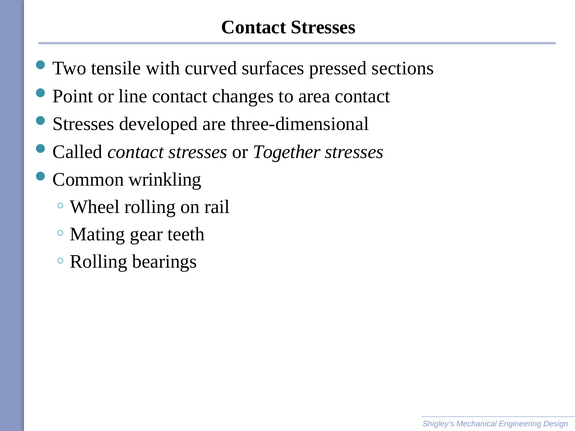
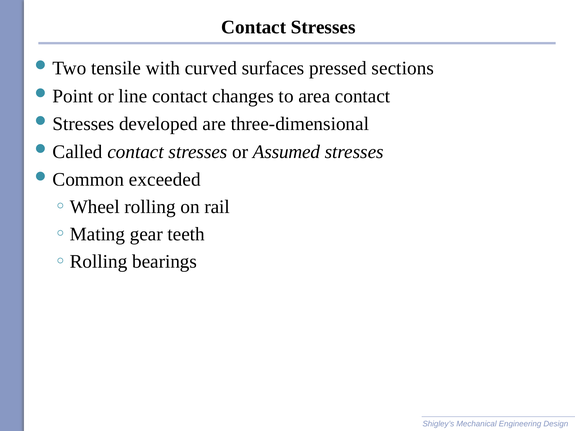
Together: Together -> Assumed (287, 152)
wrinkling: wrinkling -> exceeded (165, 180)
